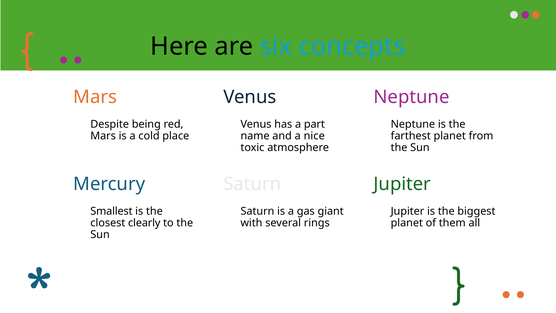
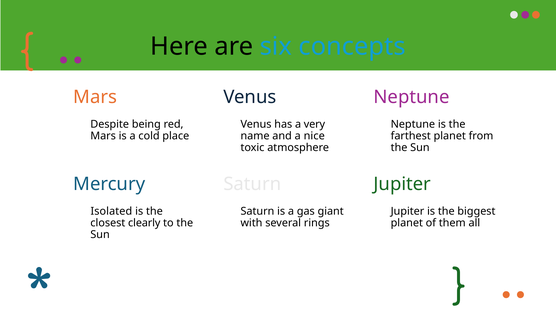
part: part -> very (314, 124)
Smallest: Smallest -> Isolated (111, 211)
